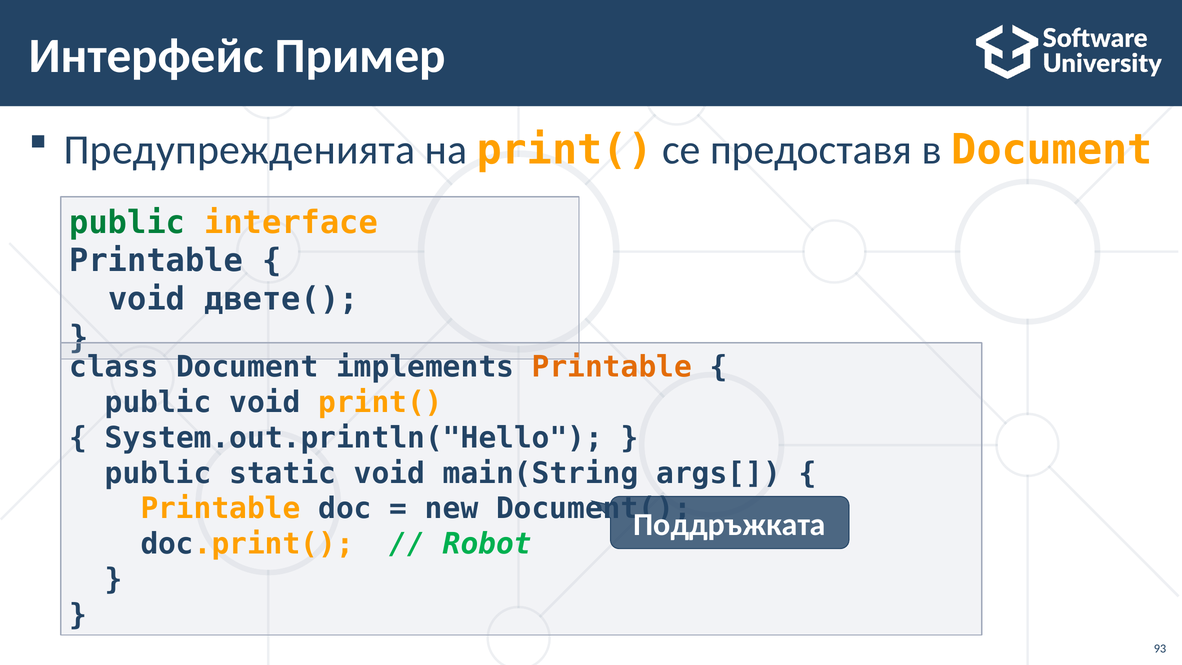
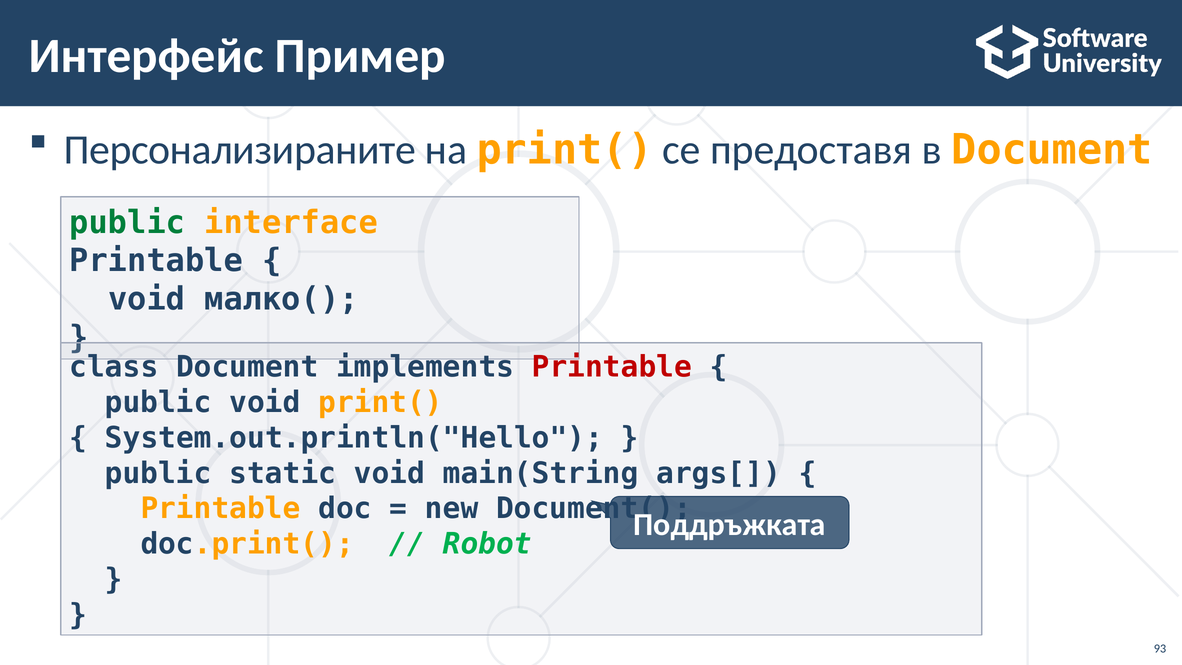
Предупрежденията: Предупрежденията -> Персонализираните (240, 150)
двете(: двете( -> малко( (281, 299)
Printable colour: orange -> red (612, 367)
